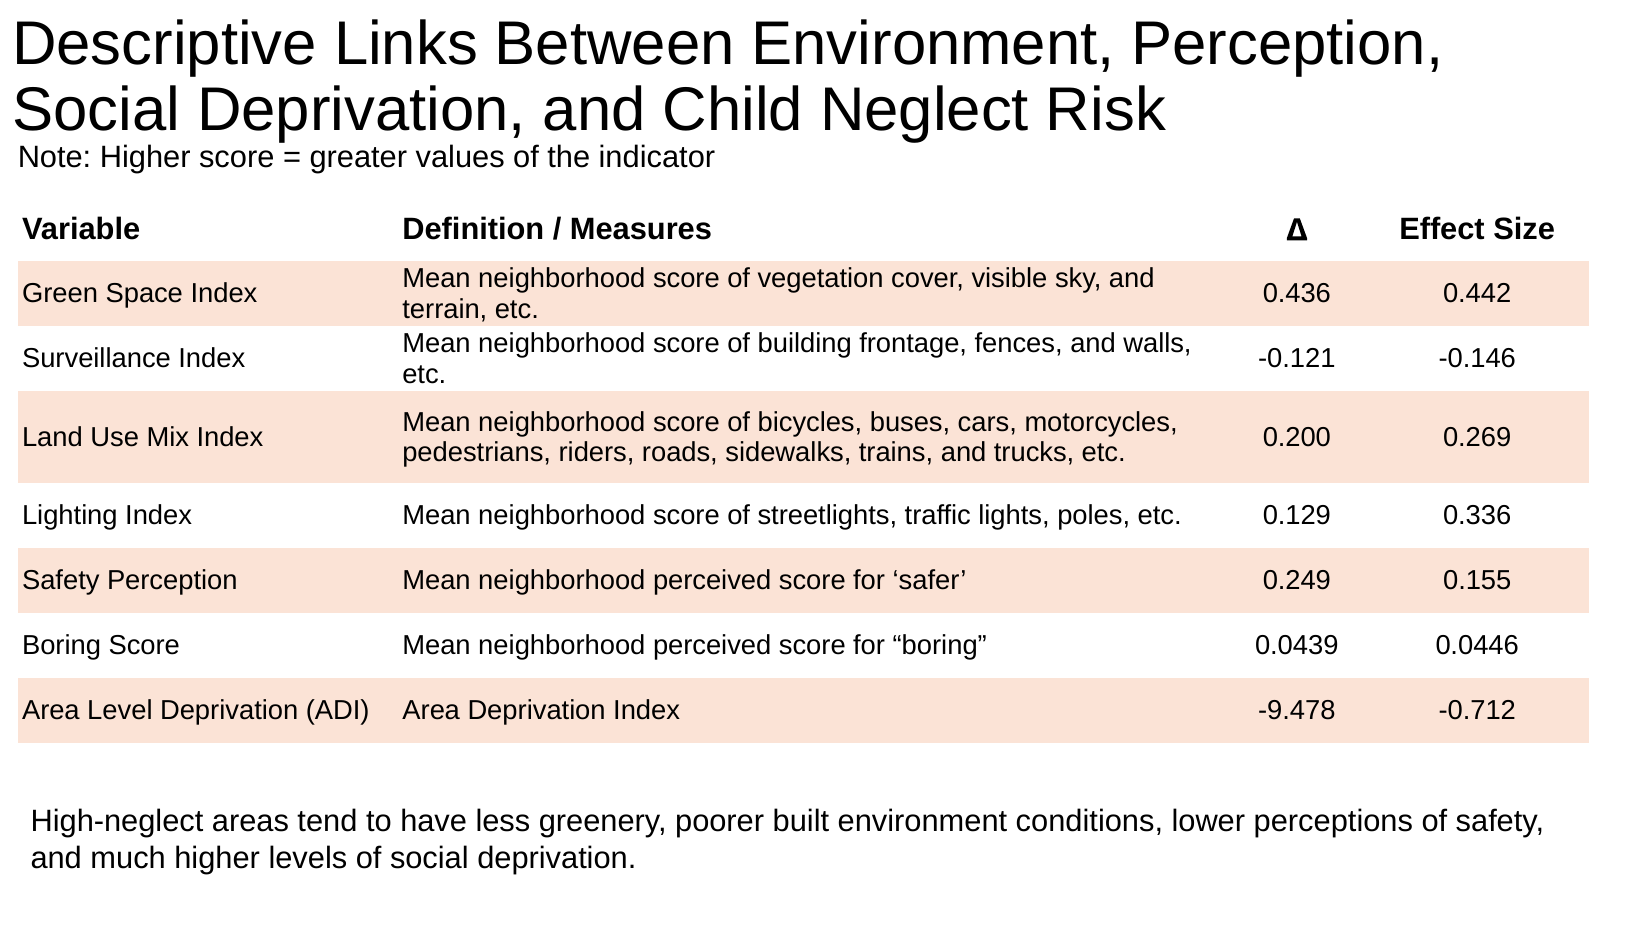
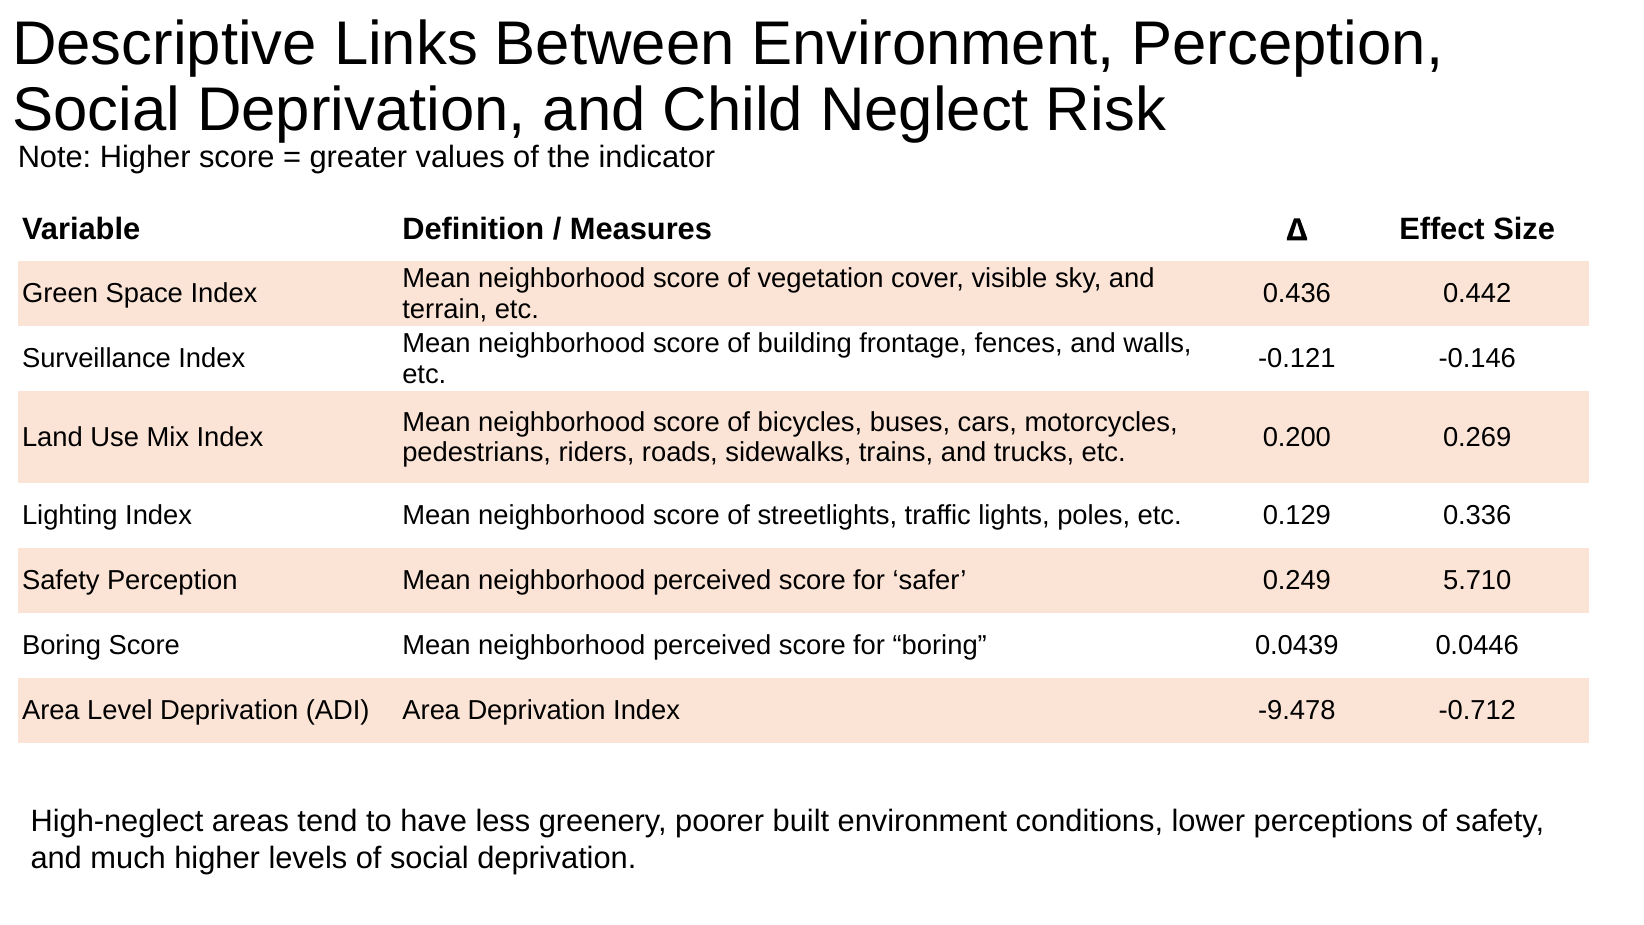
0.155: 0.155 -> 5.710 (1477, 581)
